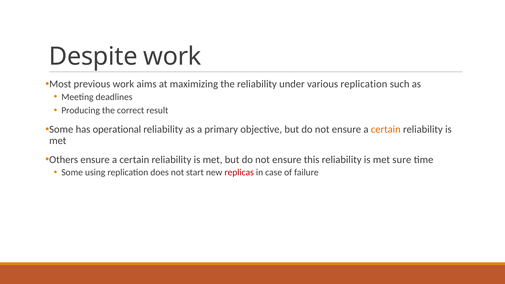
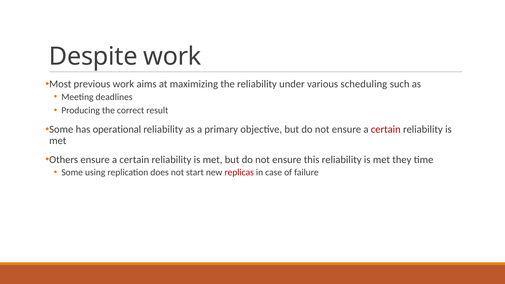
various replication: replication -> scheduling (364, 84)
certain colour: orange -> red (386, 130)
sure: sure -> they (402, 160)
